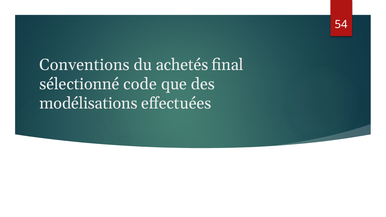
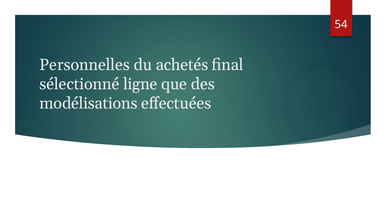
Conventions: Conventions -> Personnelles (85, 65)
code: code -> ligne (140, 84)
